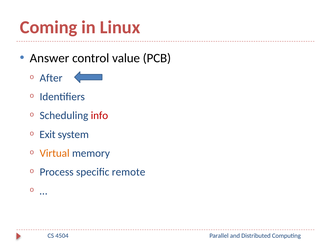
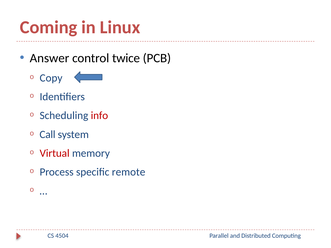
value: value -> twice (126, 58)
After: After -> Copy (51, 78)
Exit: Exit -> Call (48, 135)
Virtual colour: orange -> red (55, 153)
